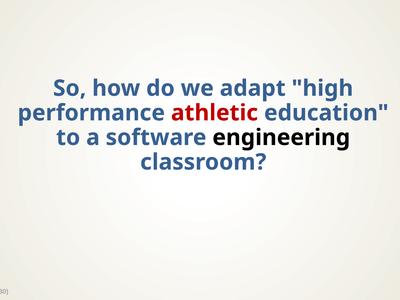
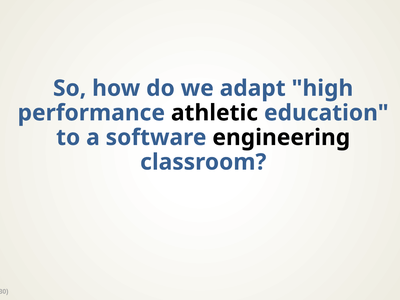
athletic colour: red -> black (214, 113)
